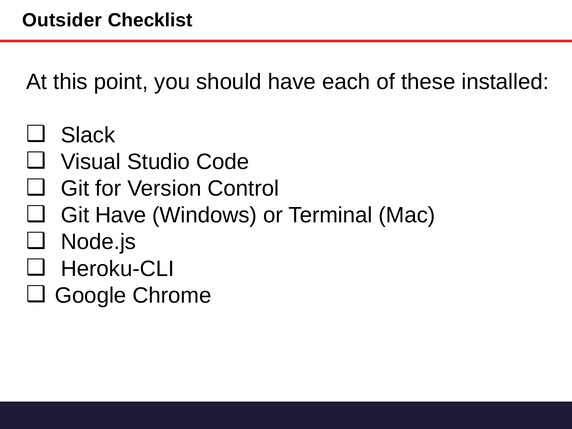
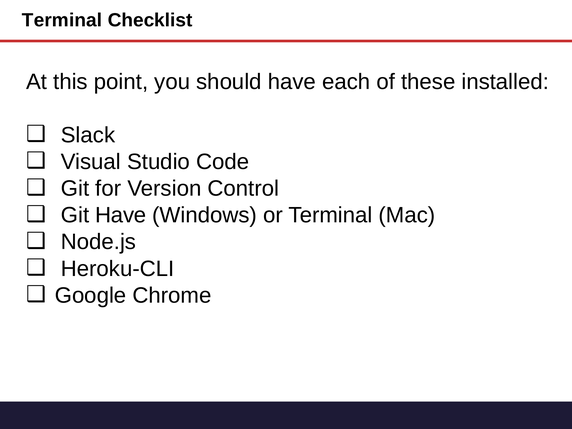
Outsider: Outsider -> Terminal (62, 20)
